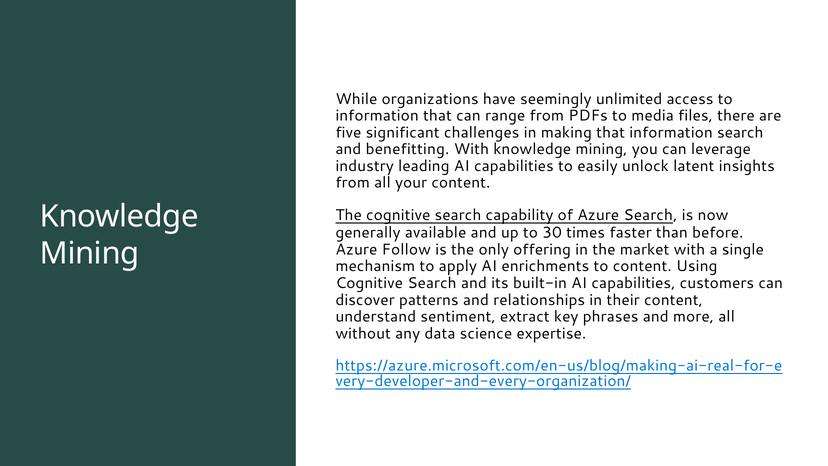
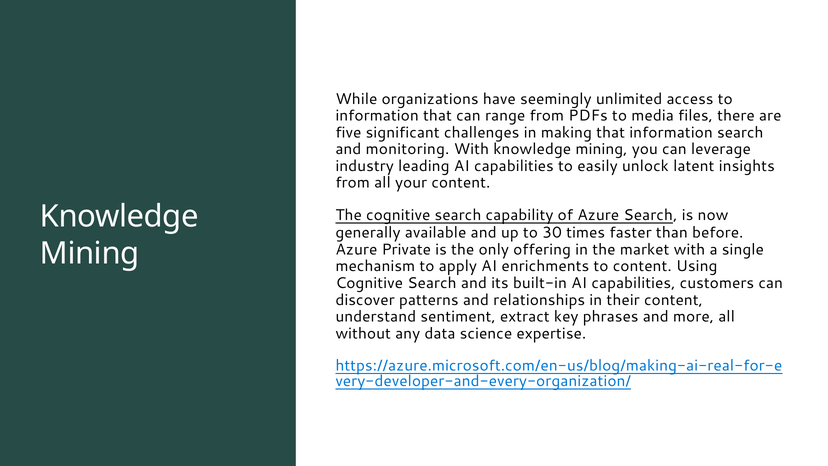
benefitting: benefitting -> monitoring (407, 149)
Follow: Follow -> Private (406, 249)
